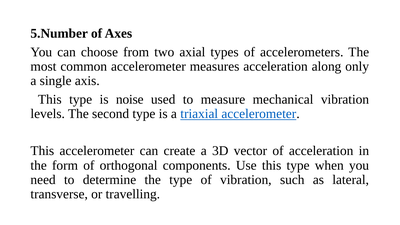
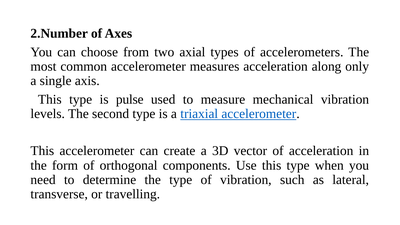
5.Number: 5.Number -> 2.Number (59, 33)
noise: noise -> pulse (130, 99)
